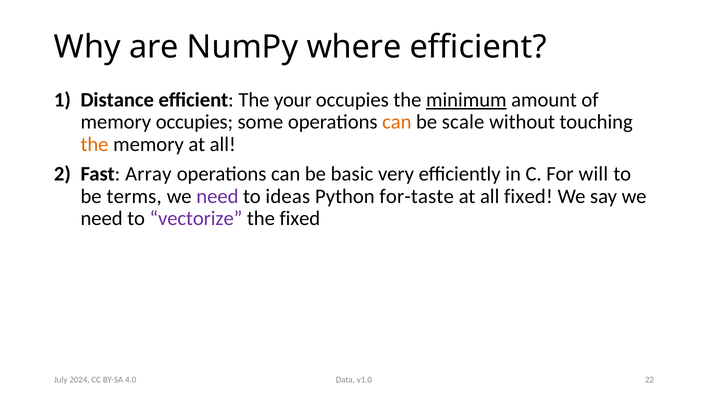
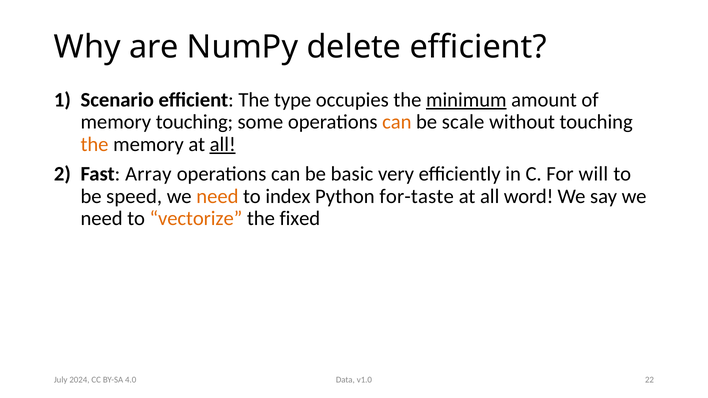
where: where -> delete (354, 47)
Distance: Distance -> Scenario (117, 100)
your: your -> type (293, 100)
memory occupies: occupies -> touching (194, 122)
all underline: none -> present (223, 145)
terms: terms -> speed (134, 197)
need colour: purple -> orange (217, 197)
ideas: ideas -> index (288, 197)
all fixed: fixed -> word (529, 197)
vectorize colour: purple -> orange (196, 219)
